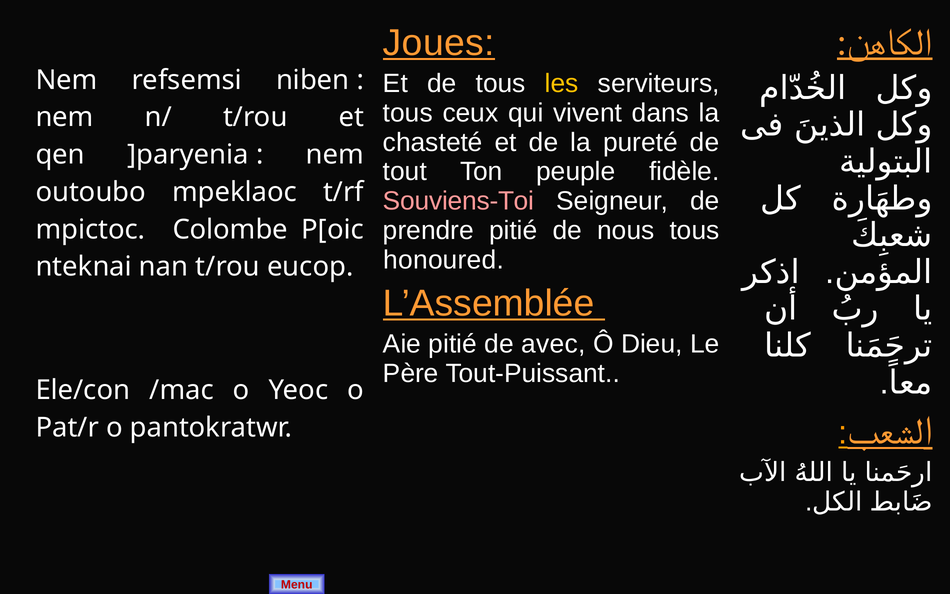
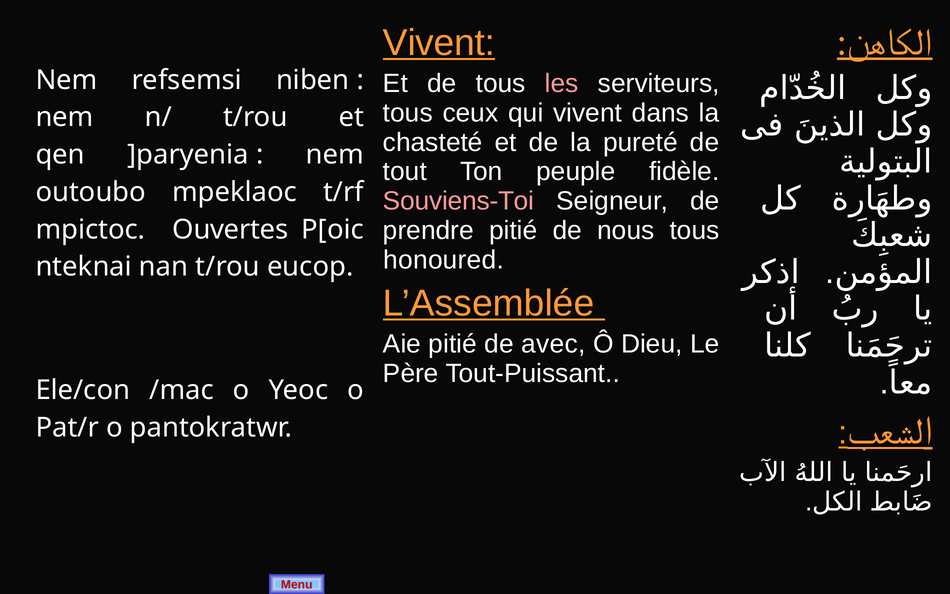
Joues: Joues -> Vivent (439, 43)
les colour: yellow -> pink (562, 83)
Colombe: Colombe -> Ouvertes (230, 229)
